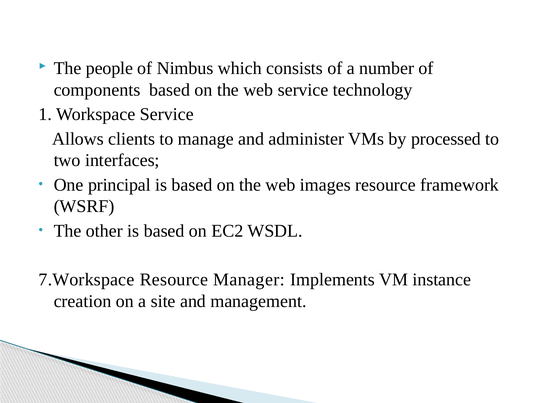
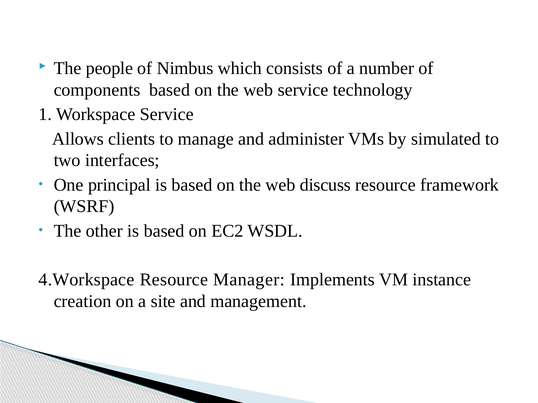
processed: processed -> simulated (446, 139)
images: images -> discuss (325, 185)
7.Workspace: 7.Workspace -> 4.Workspace (87, 280)
